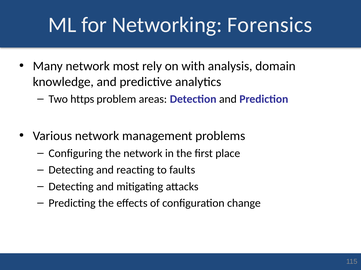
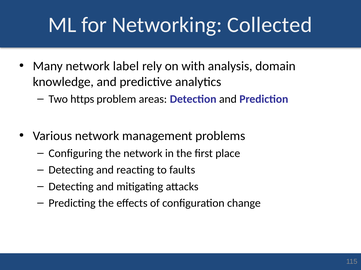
Forensics: Forensics -> Collected (270, 25)
most: most -> label (126, 66)
